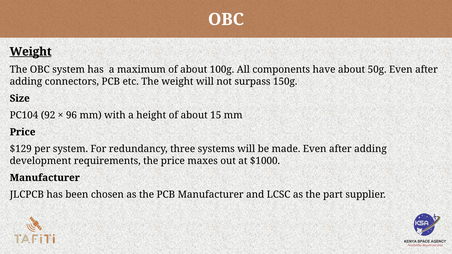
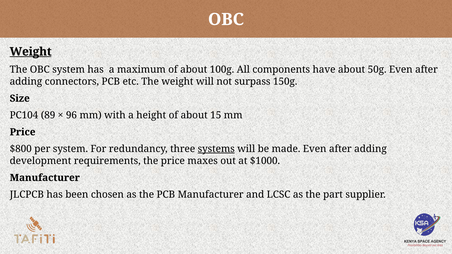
92: 92 -> 89 (48, 115)
$129: $129 -> $800 (21, 149)
systems underline: none -> present (216, 149)
